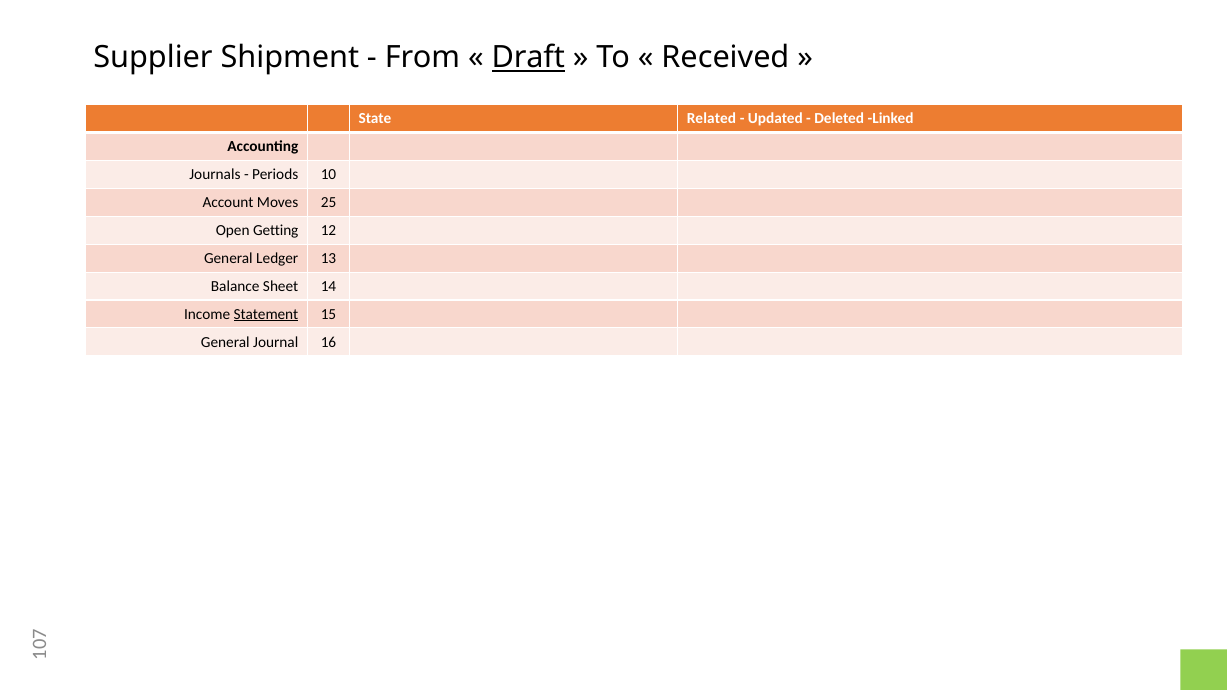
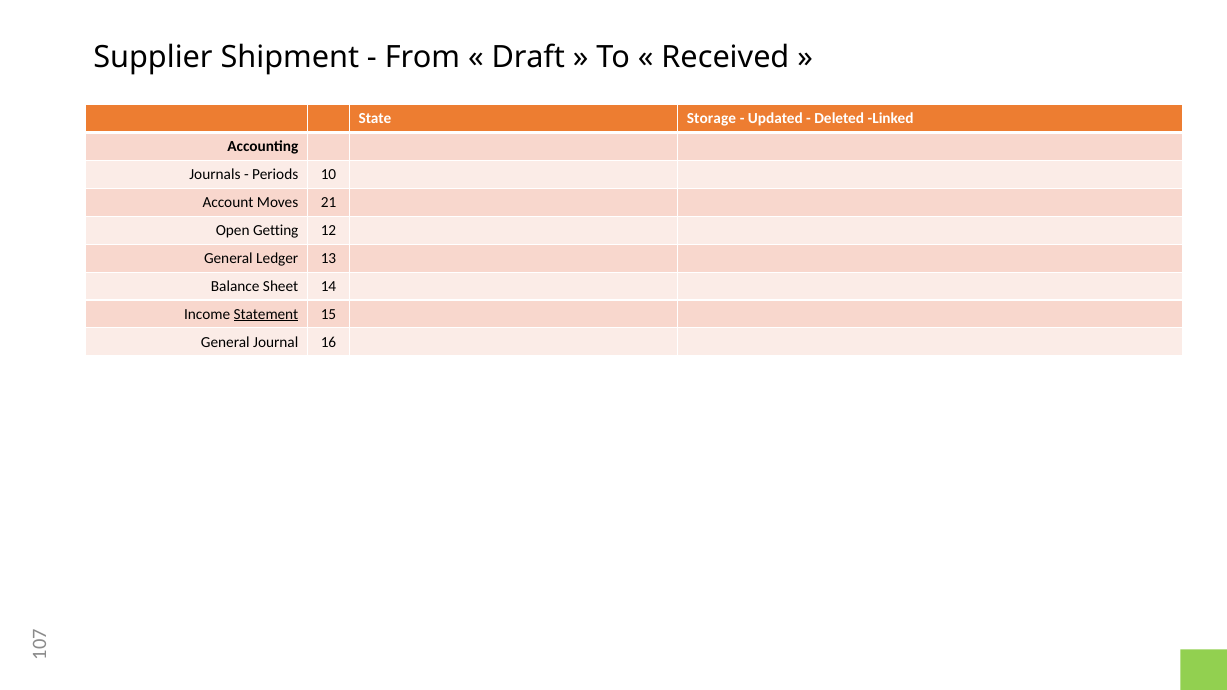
Draft underline: present -> none (528, 58)
Related: Related -> Storage (711, 119)
25: 25 -> 21 (329, 202)
